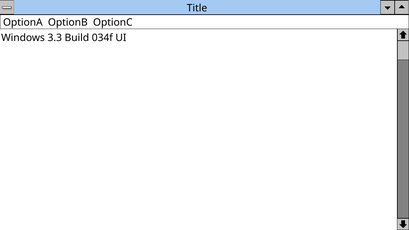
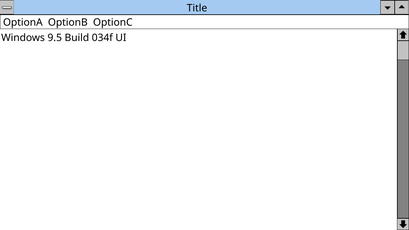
3.3: 3.3 -> 9.5 (55, 38)
